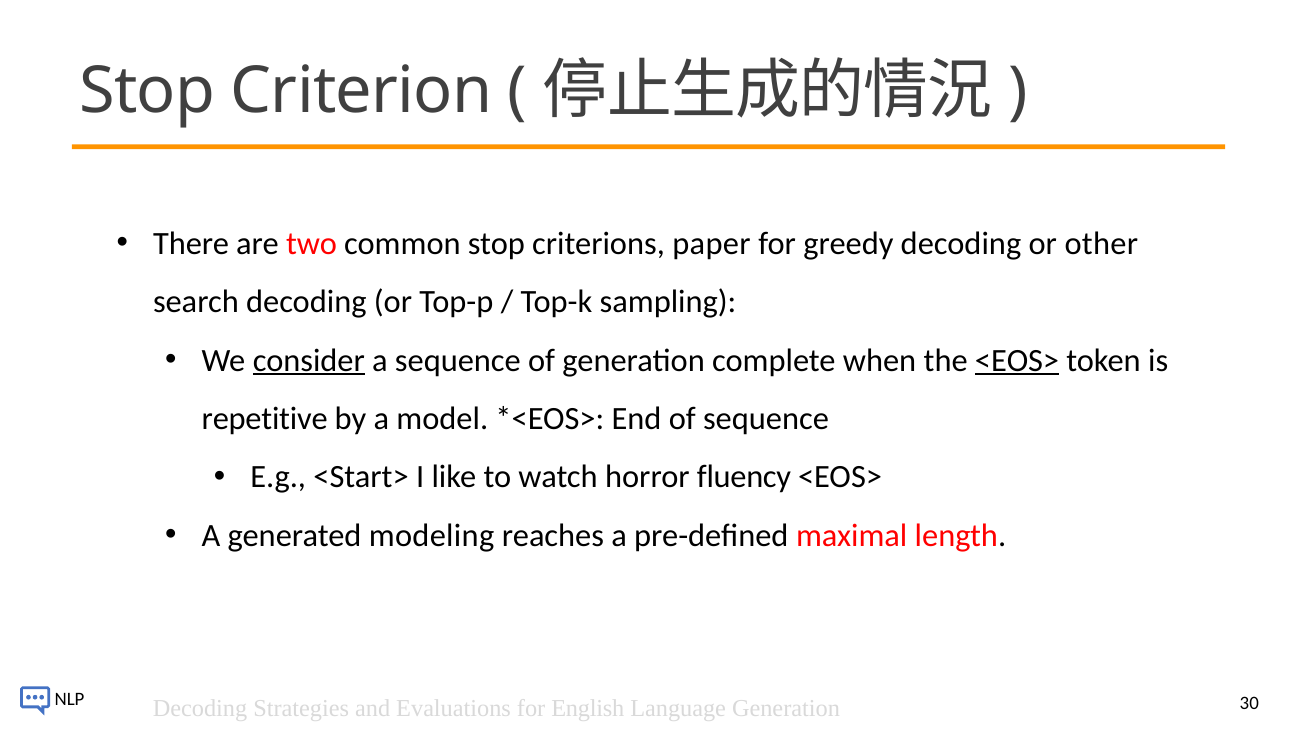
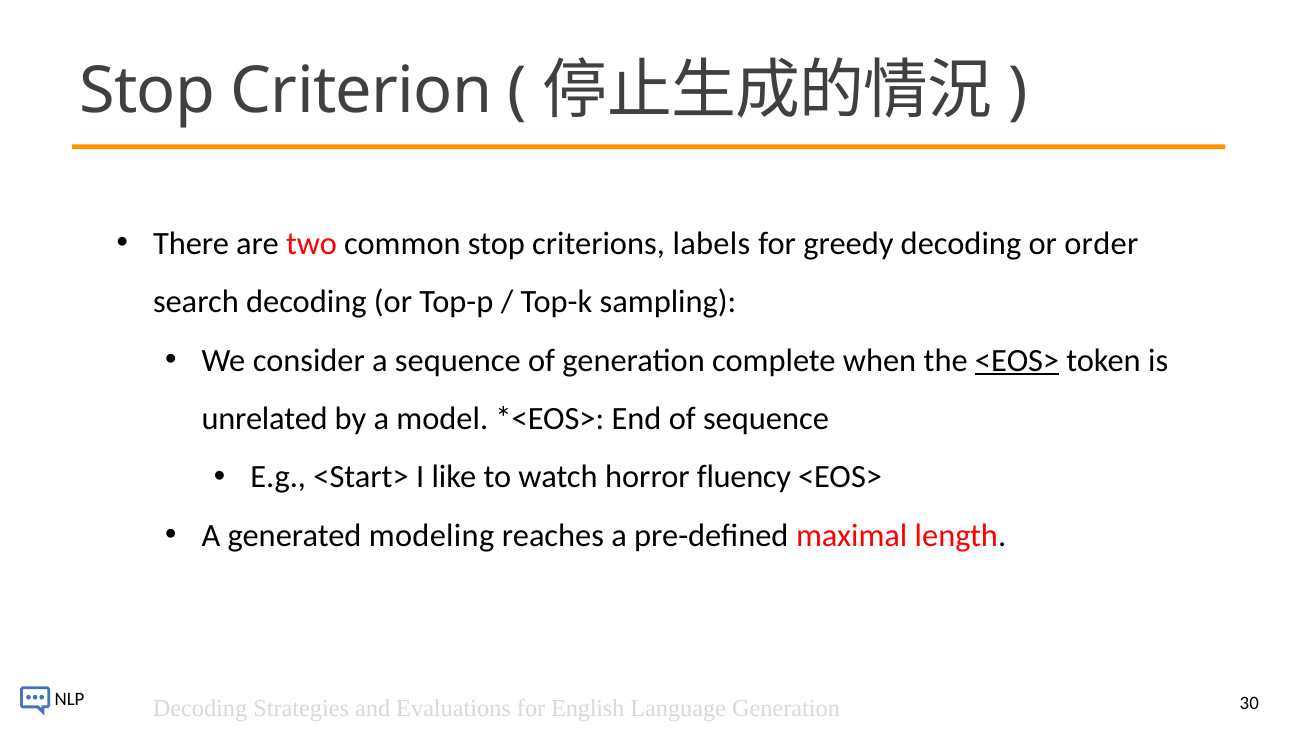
paper: paper -> labels (711, 243)
other: other -> order (1101, 243)
consider underline: present -> none (309, 360)
repetitive: repetitive -> unrelated (265, 418)
